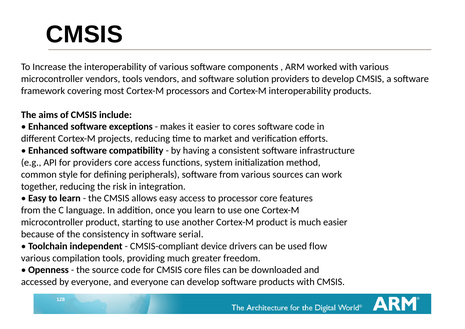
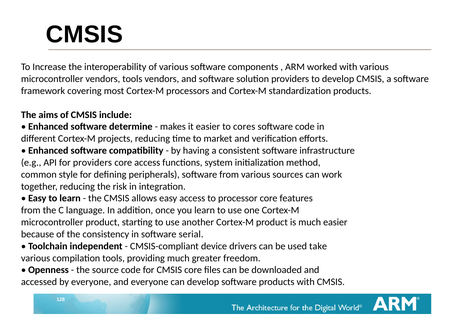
Cortex-M interoperability: interoperability -> standardization (300, 91)
exceptions: exceptions -> determine (131, 127)
flow: flow -> take (318, 246)
